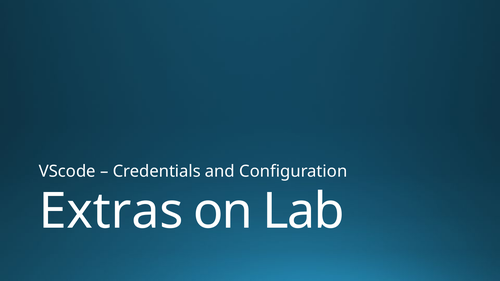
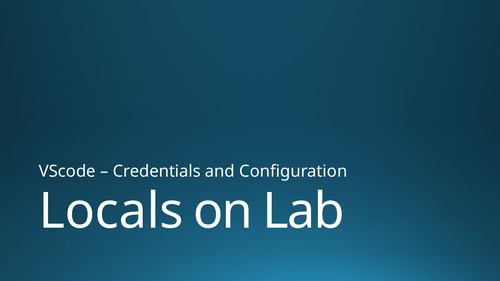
Extras: Extras -> Locals (111, 212)
